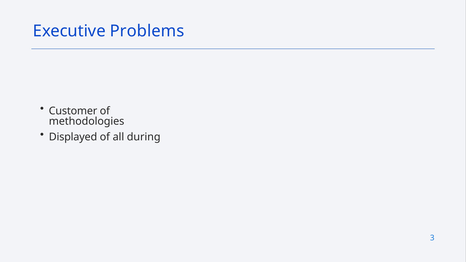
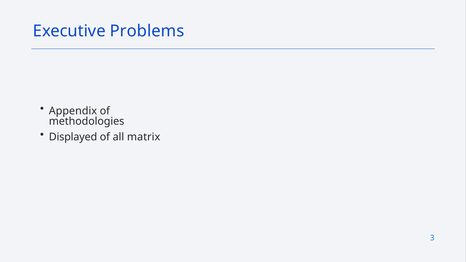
Customer: Customer -> Appendix (73, 111)
during: during -> matrix (144, 137)
